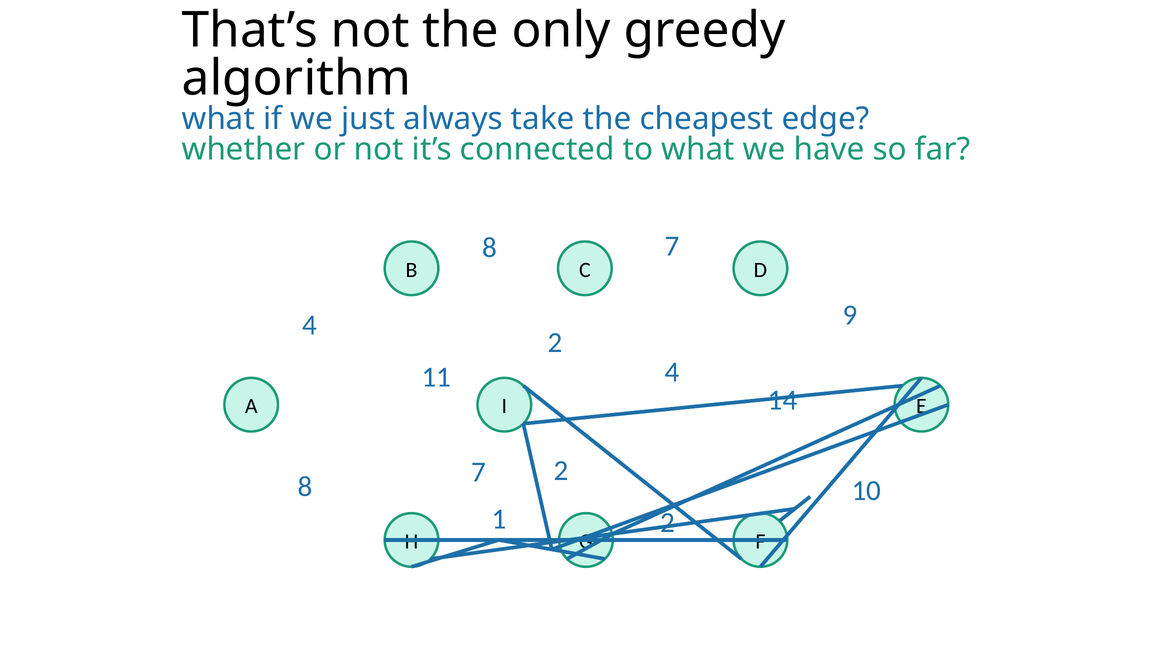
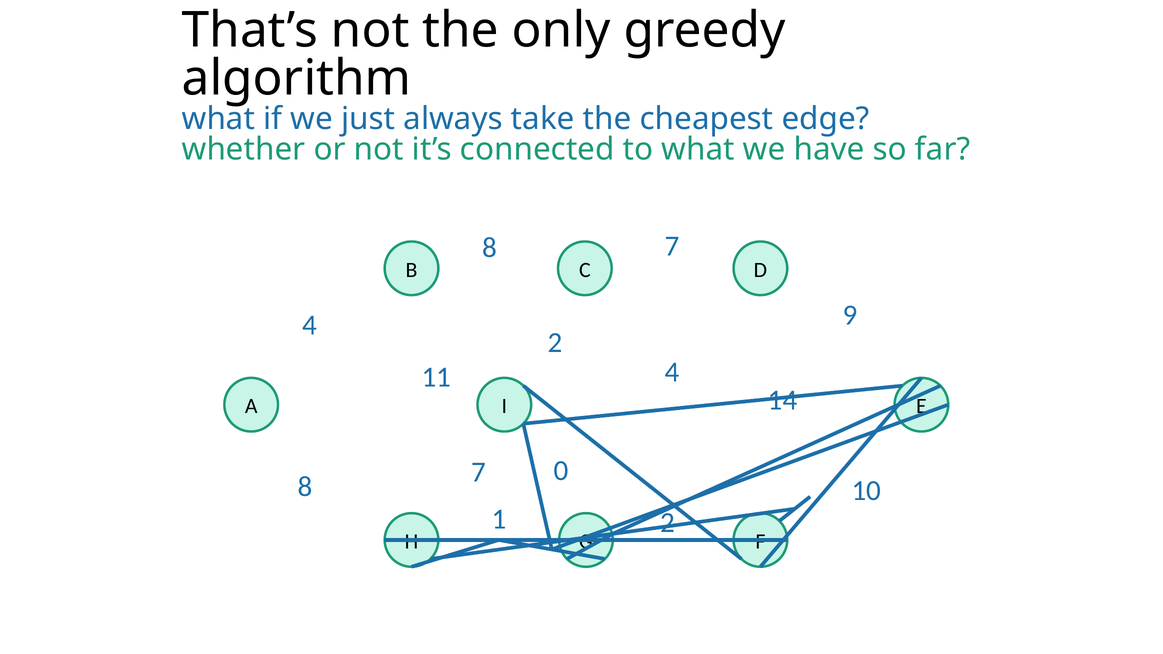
7 2: 2 -> 0 (561, 471)
